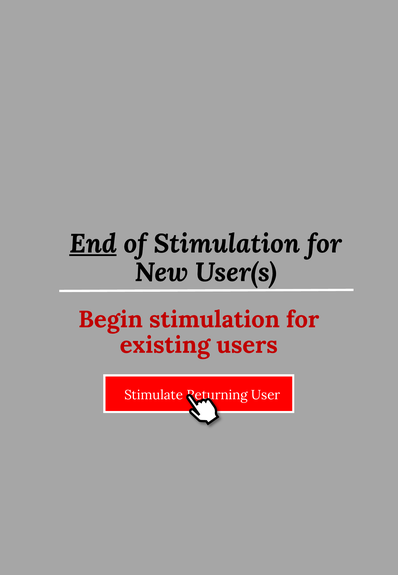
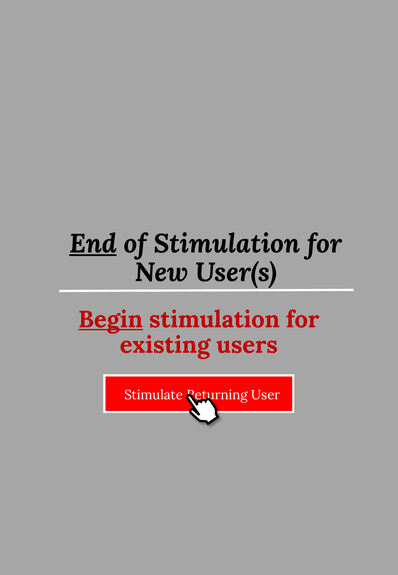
Begin underline: none -> present (111, 319)
